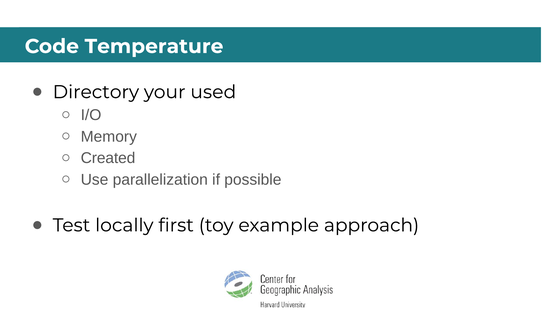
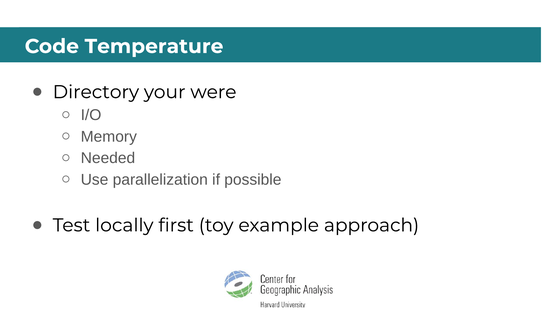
used: used -> were (213, 92)
Created: Created -> Needed (108, 158)
